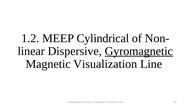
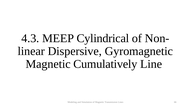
1.2: 1.2 -> 4.3 (30, 38)
Gyromagnetic underline: present -> none (139, 51)
Visualization: Visualization -> Cumulatively (105, 64)
